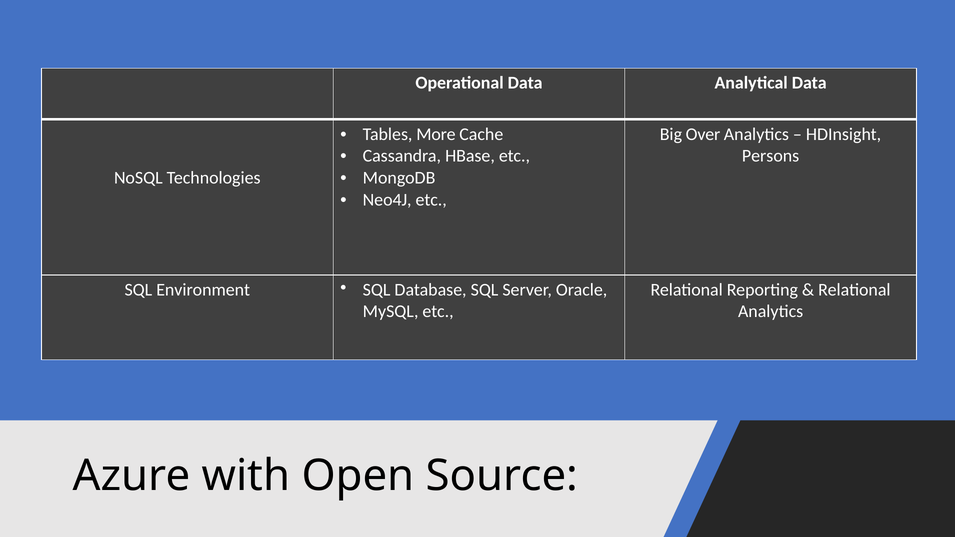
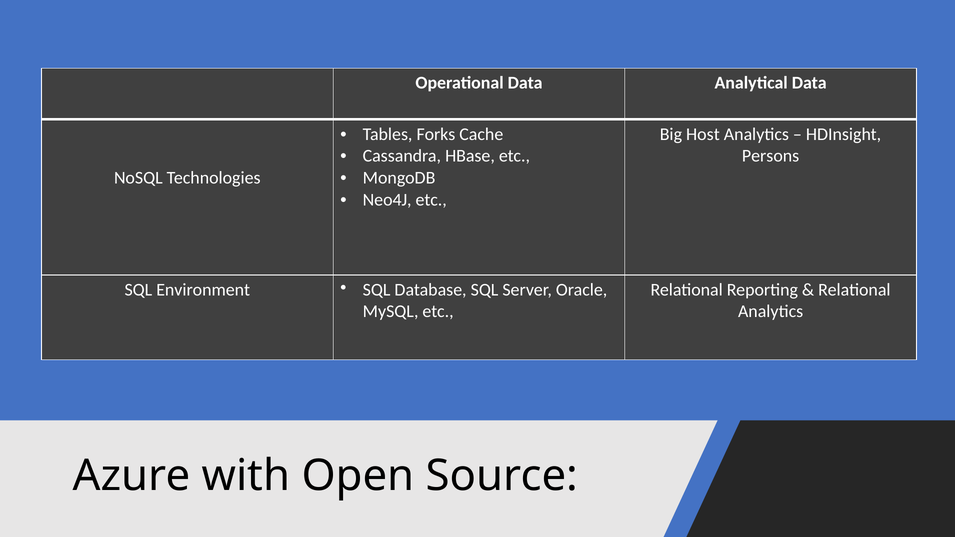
More: More -> Forks (436, 134)
Over: Over -> Host (703, 134)
